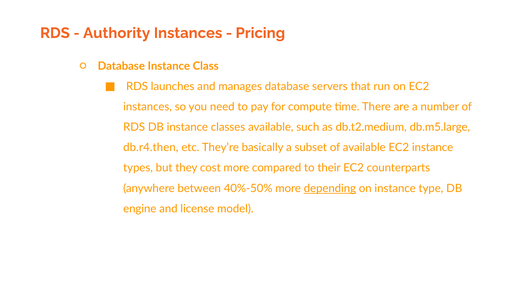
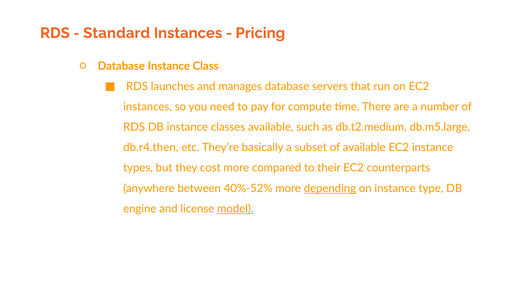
Authority: Authority -> Standard (117, 33)
40%-50%: 40%-50% -> 40%-52% (248, 189)
model underline: none -> present (235, 209)
